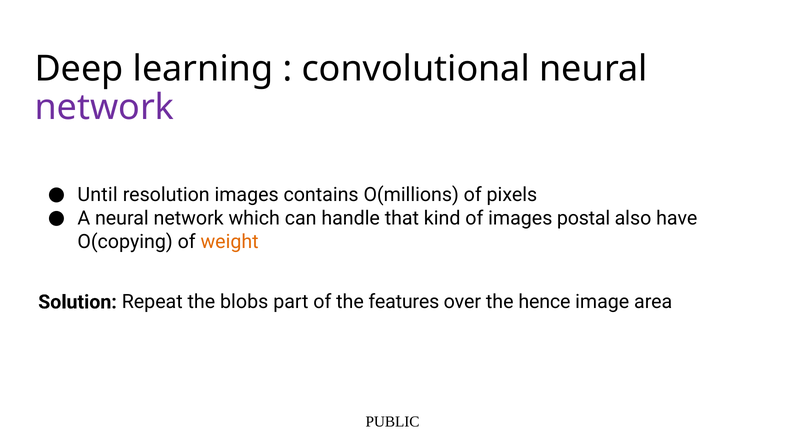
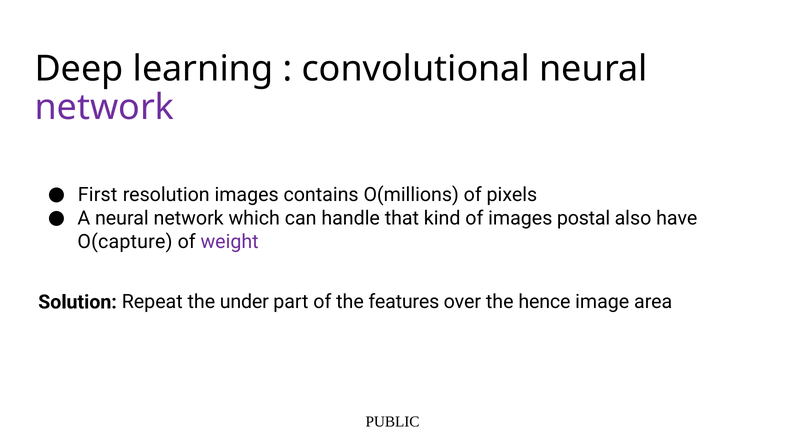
Until: Until -> First (98, 195)
O(copying: O(copying -> O(capture (125, 242)
weight colour: orange -> purple (230, 242)
blobs: blobs -> under (244, 302)
